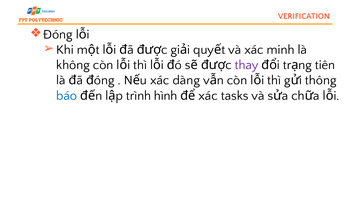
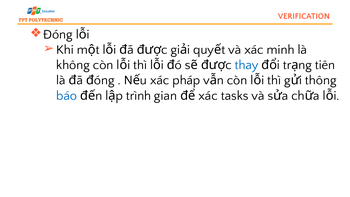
thay colour: purple -> blue (247, 65)
dàng: dàng -> pháp (186, 80)
hình: hình -> gian (165, 96)
